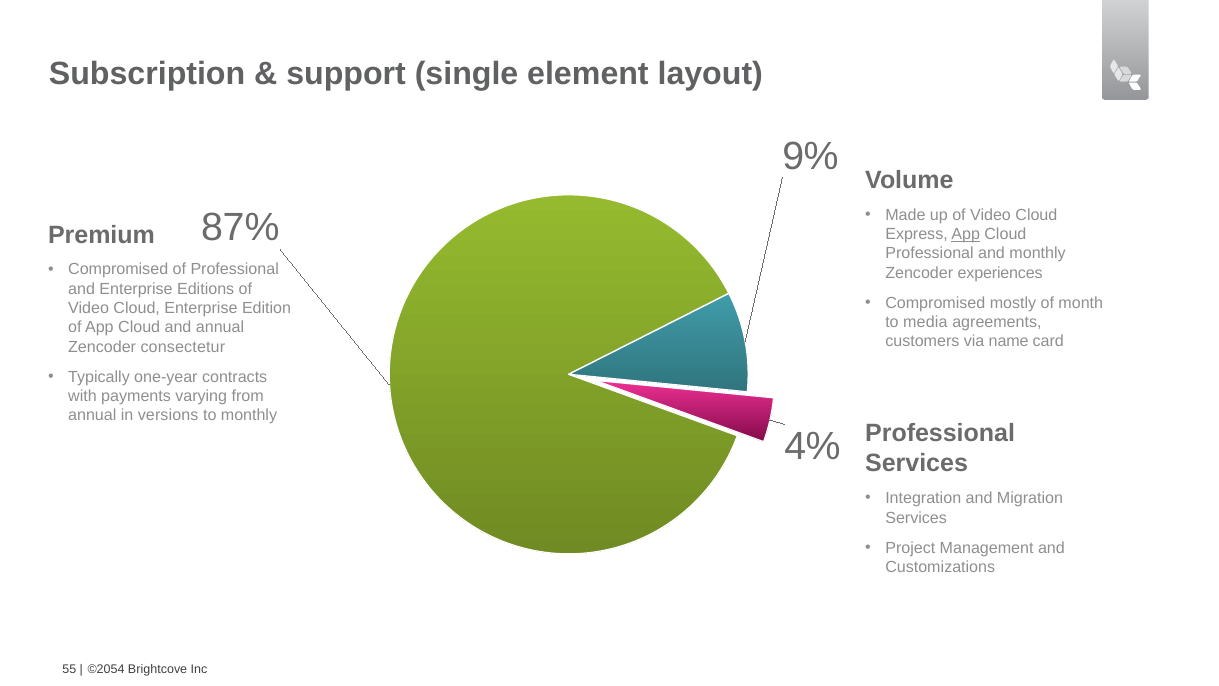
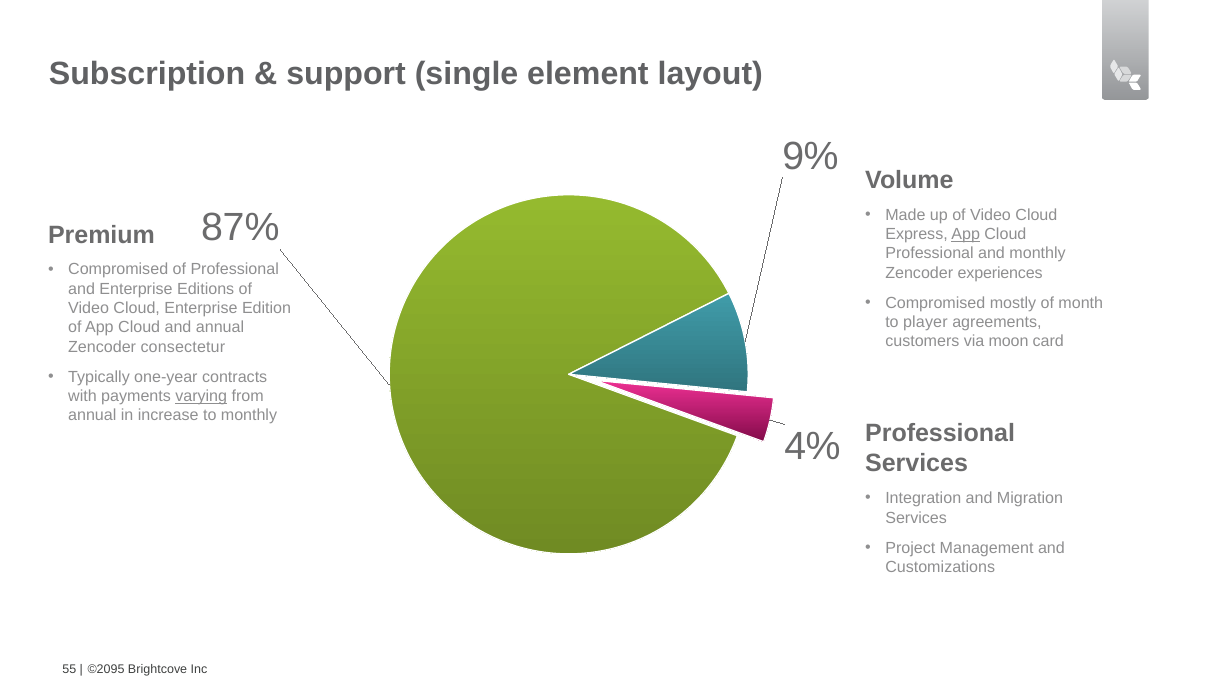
media: media -> player (925, 322)
name: name -> moon (1009, 341)
varying underline: none -> present (201, 396)
versions: versions -> increase (168, 415)
©2054: ©2054 -> ©2095 (106, 669)
